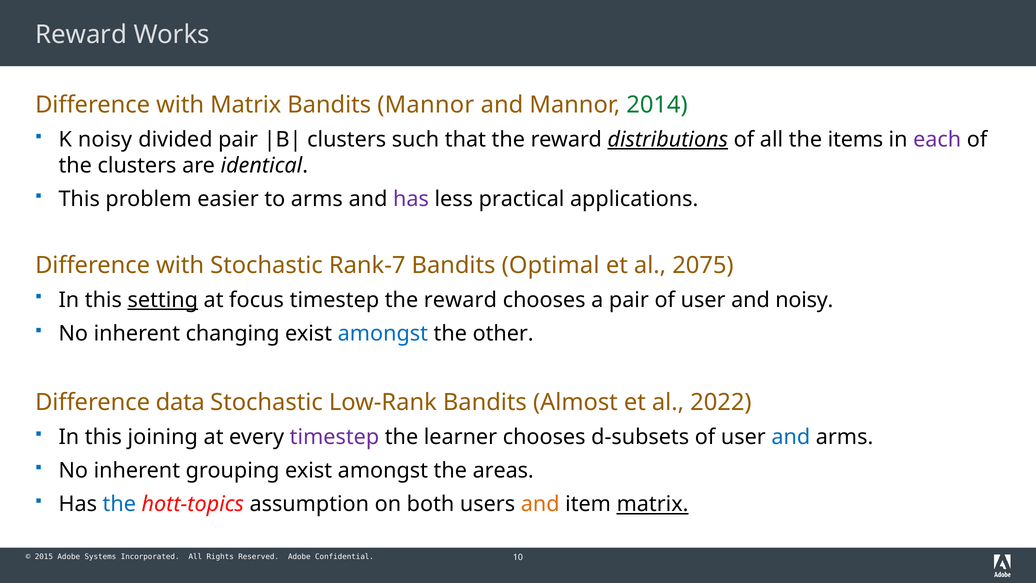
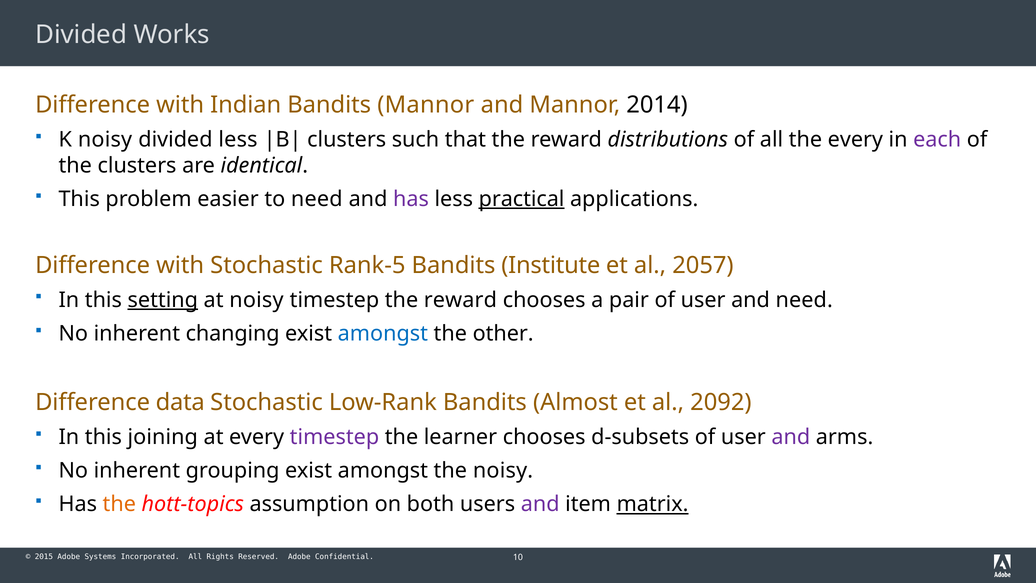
Reward: Reward -> Divided (81, 35)
with Matrix: Matrix -> Indian (246, 105)
2014 colour: green -> black (657, 105)
divided pair: pair -> less (238, 139)
distributions underline: present -> none (668, 139)
the items: items -> every (855, 139)
to arms: arms -> need (317, 199)
practical underline: none -> present (522, 199)
Rank-7: Rank-7 -> Rank-5 (367, 265)
Optimal: Optimal -> Institute (551, 265)
2075: 2075 -> 2057 (703, 265)
at focus: focus -> noisy (256, 300)
and noisy: noisy -> need (804, 300)
2022: 2022 -> 2092 (721, 402)
and colour: blue -> purple (791, 437)
the areas: areas -> noisy (503, 471)
the colour: blue -> orange (119, 504)
and colour: orange -> purple (540, 504)
